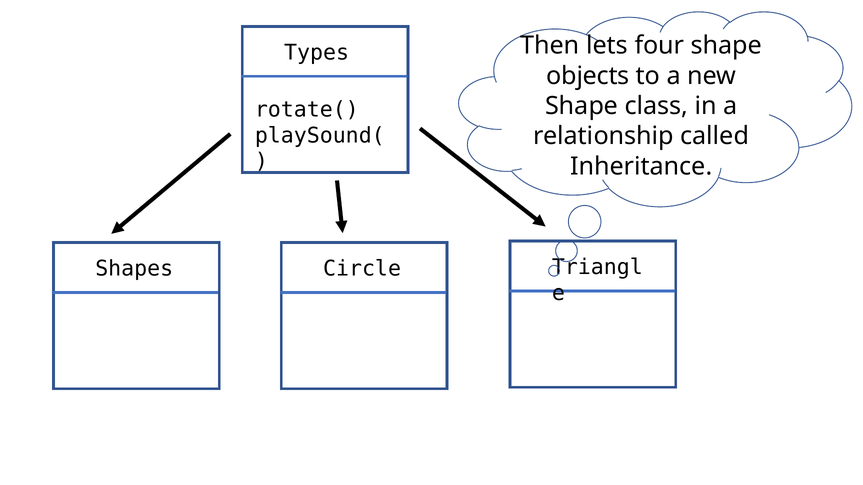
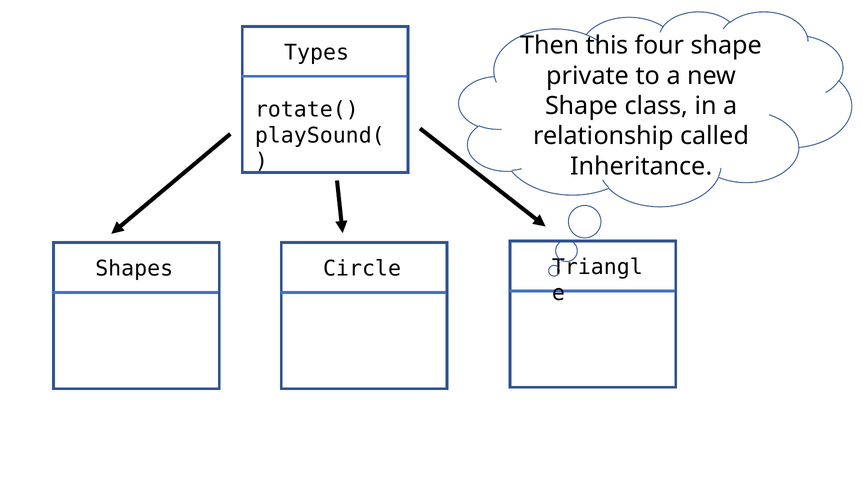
lets: lets -> this (607, 46)
objects: objects -> private (588, 76)
